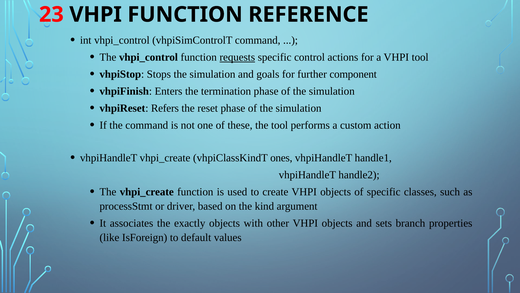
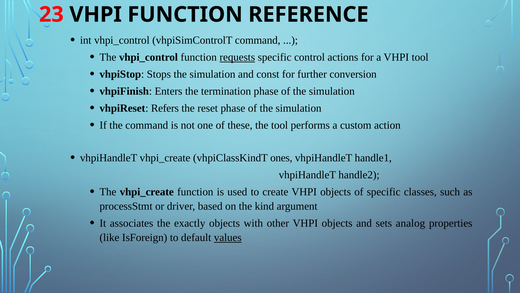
goals: goals -> const (268, 74)
component: component -> conversion (353, 74)
branch: branch -> analog (410, 223)
values underline: none -> present (228, 237)
